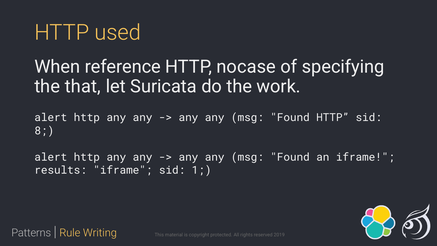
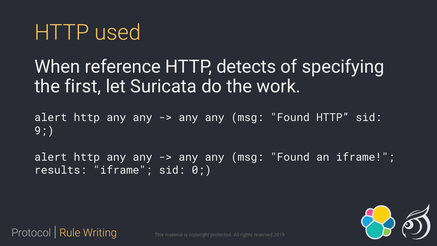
nocase: nocase -> detects (246, 67)
that: that -> first (83, 86)
8: 8 -> 9 (44, 131)
1: 1 -> 0 (202, 170)
Patterns: Patterns -> Protocol (31, 233)
